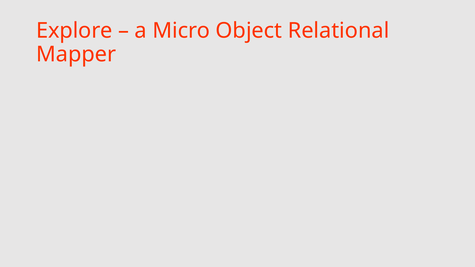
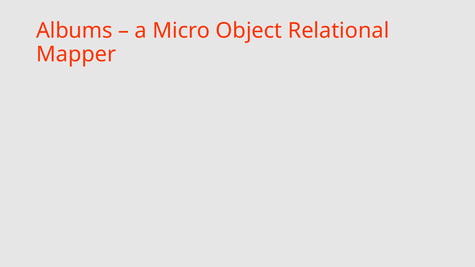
Explore: Explore -> Albums (74, 31)
